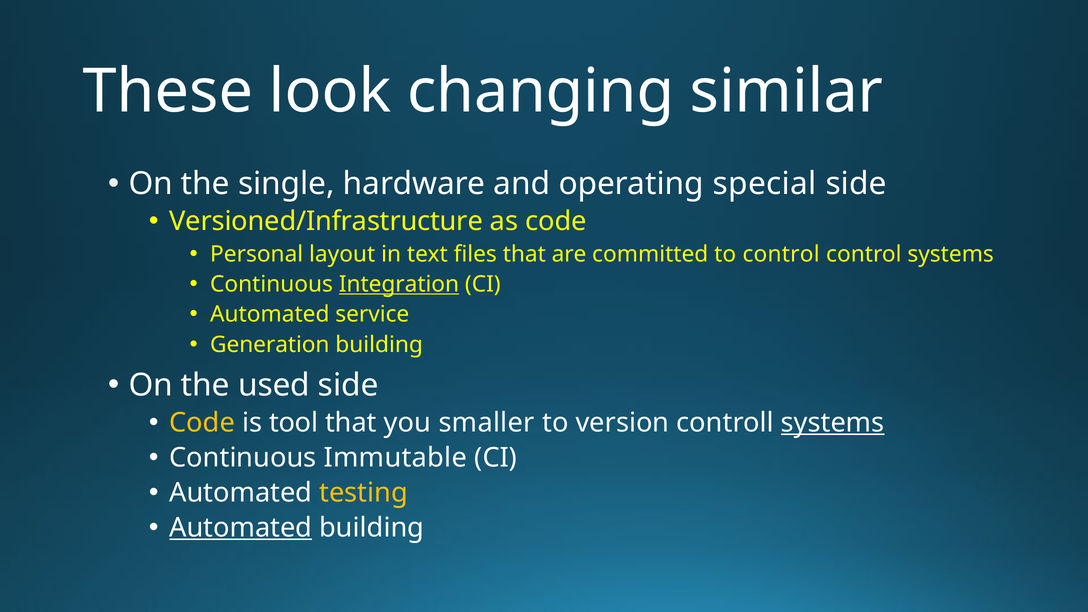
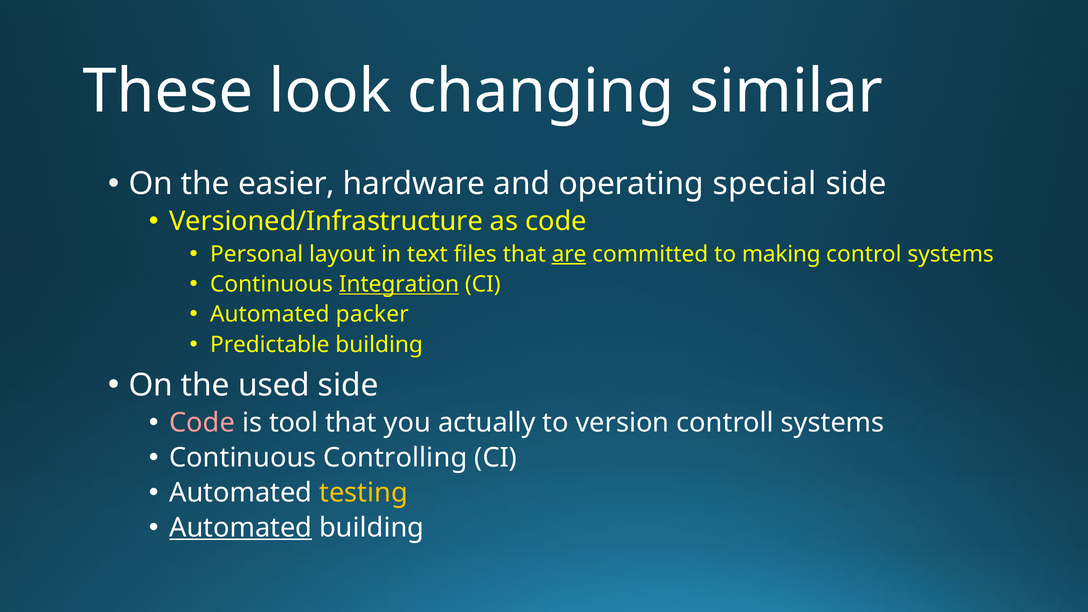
single: single -> easier (287, 184)
are underline: none -> present (569, 254)
to control: control -> making (781, 254)
service: service -> packer (372, 314)
Generation: Generation -> Predictable (270, 345)
Code colour: yellow -> pink (202, 423)
smaller: smaller -> actually (487, 423)
systems underline: present -> none (833, 423)
Immutable: Immutable -> Controlling (395, 458)
